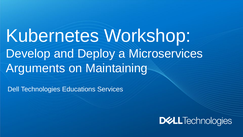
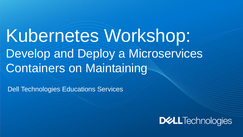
Arguments: Arguments -> Containers (36, 68)
